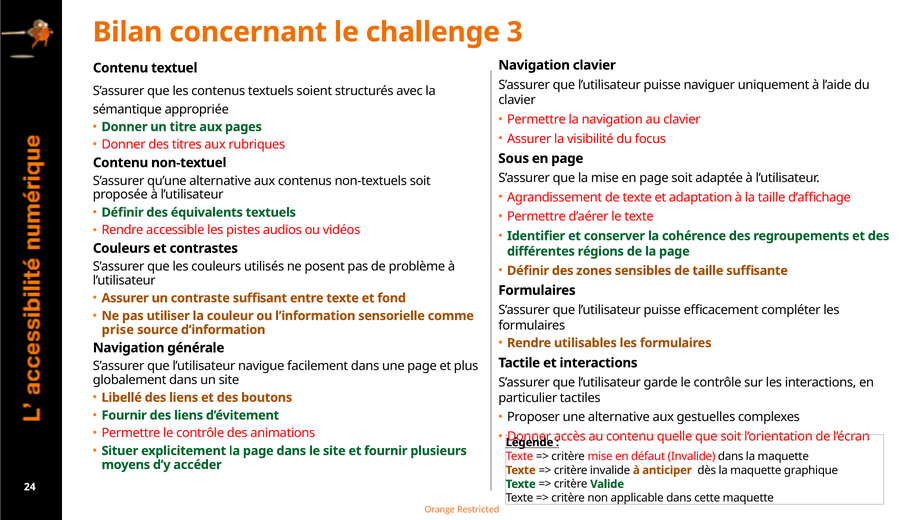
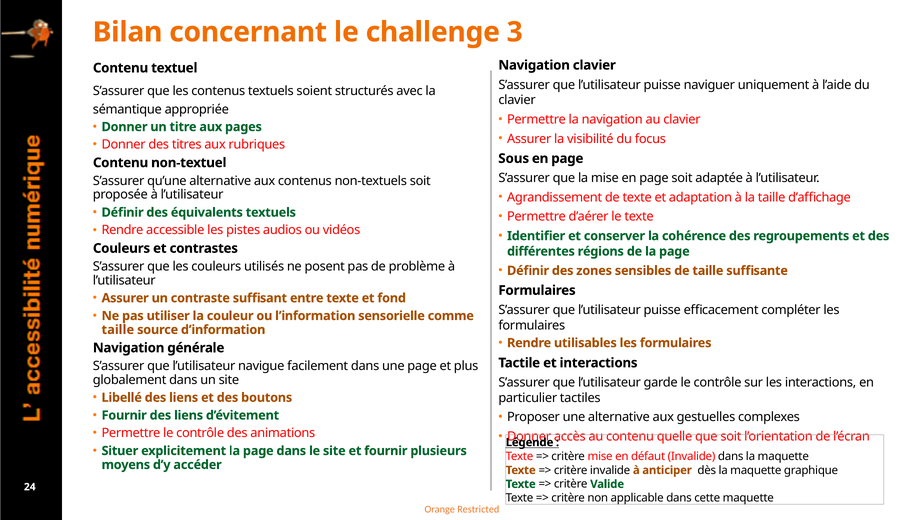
prise: prise -> taille (118, 330)
